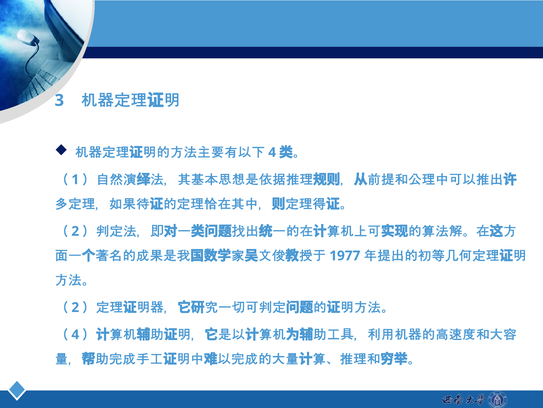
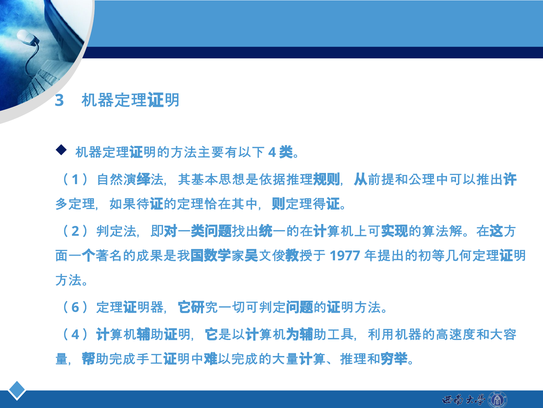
2: 2 -> 6 (75, 307)
